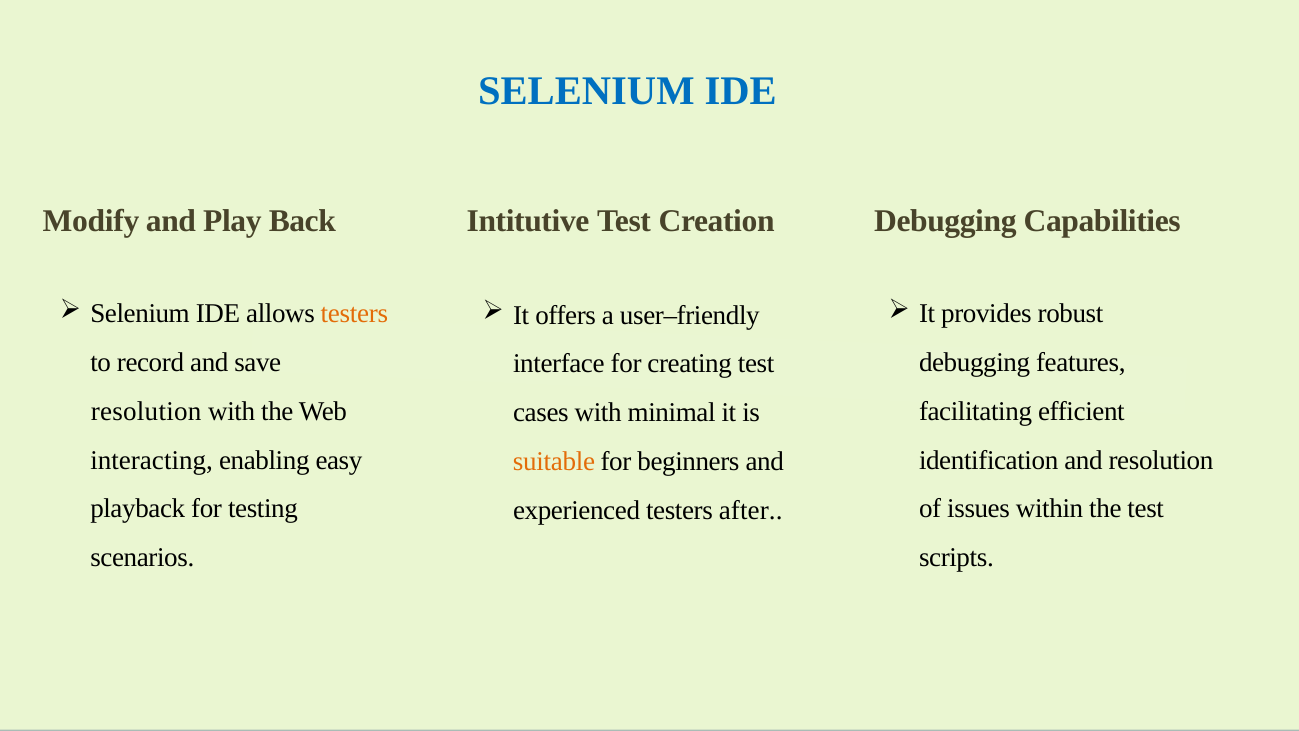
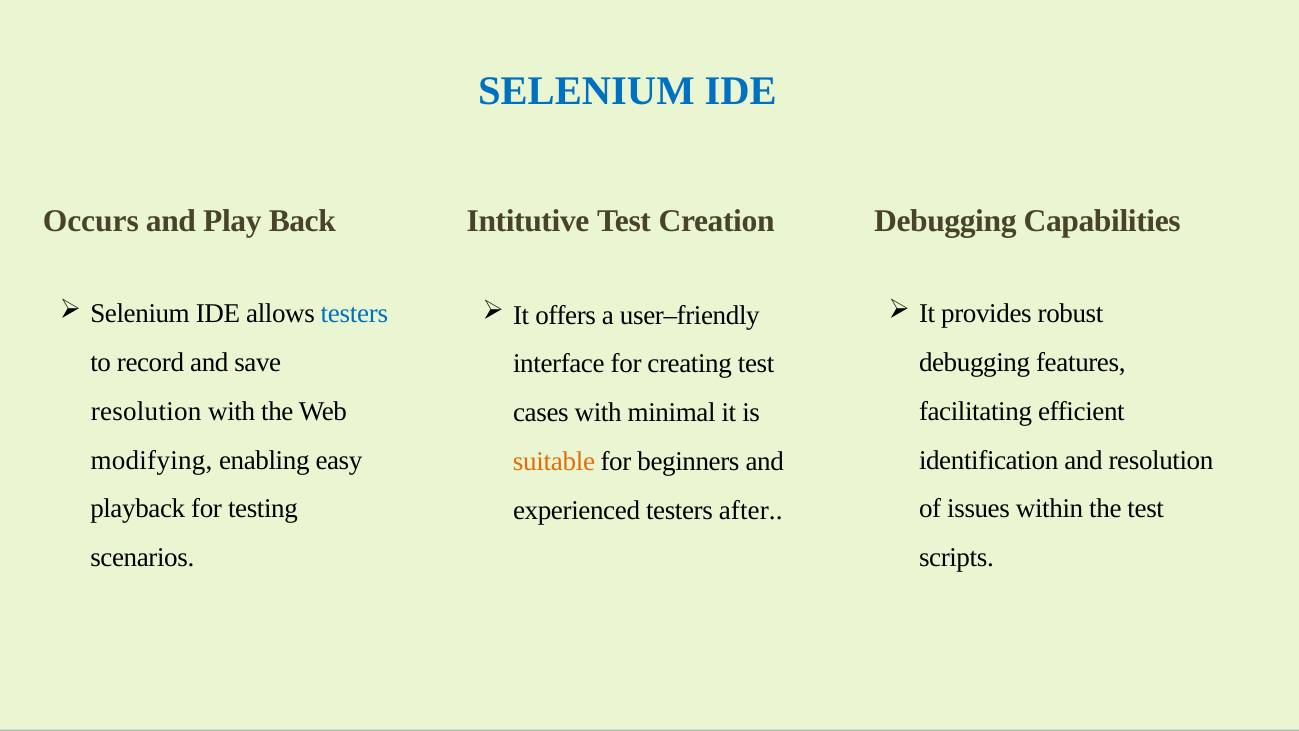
Modify: Modify -> Occurs (91, 221)
testers colour: orange -> blue (354, 314)
interacting: interacting -> modifying (152, 460)
